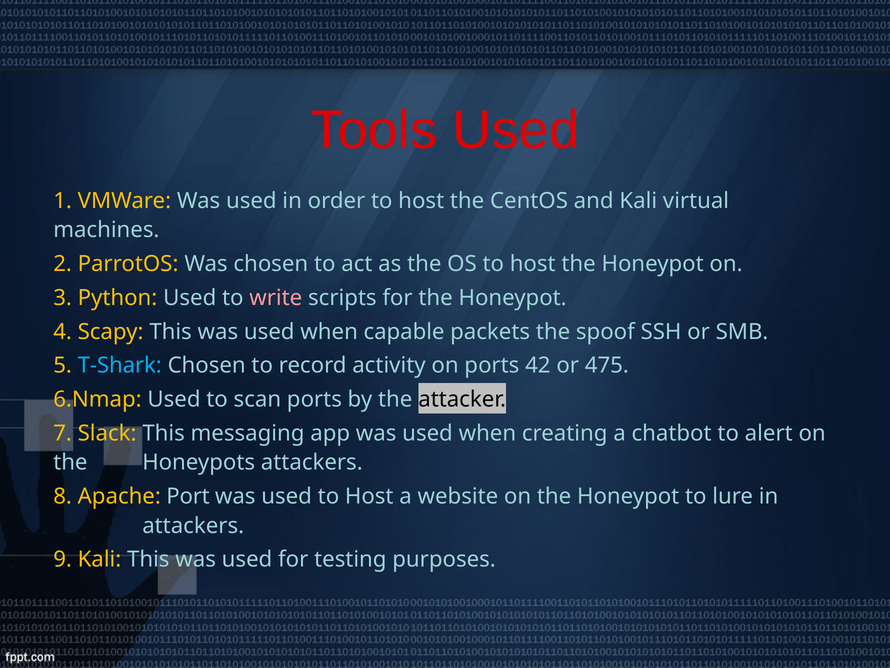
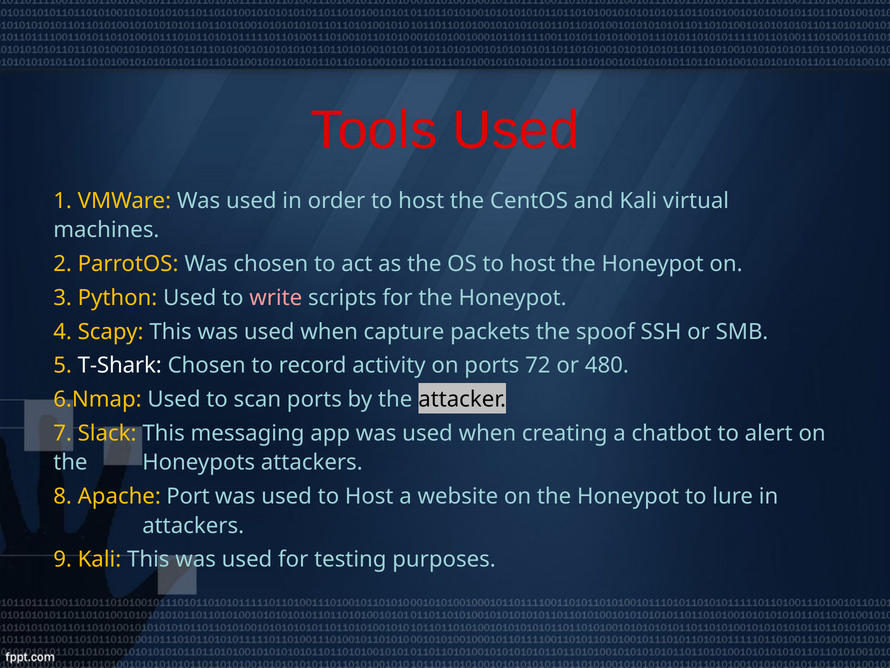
capable: capable -> capture (404, 331)
T-Shark colour: light blue -> white (120, 365)
42: 42 -> 72 (538, 365)
475: 475 -> 480 (607, 365)
